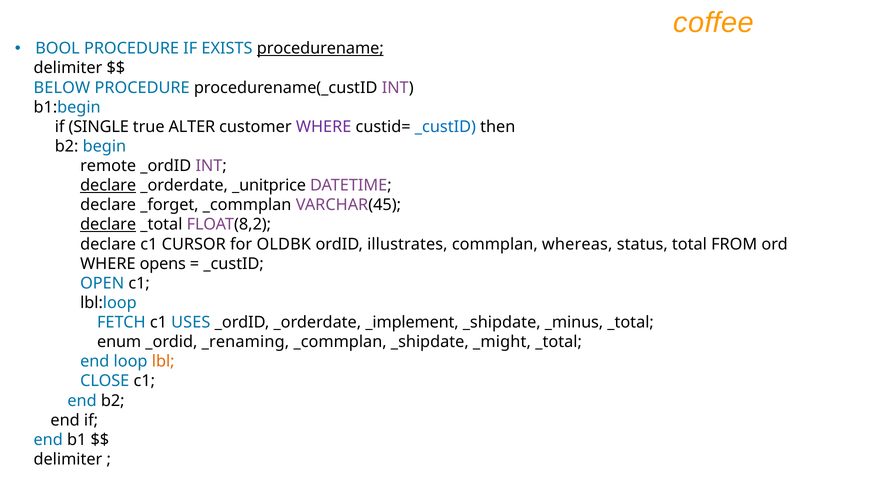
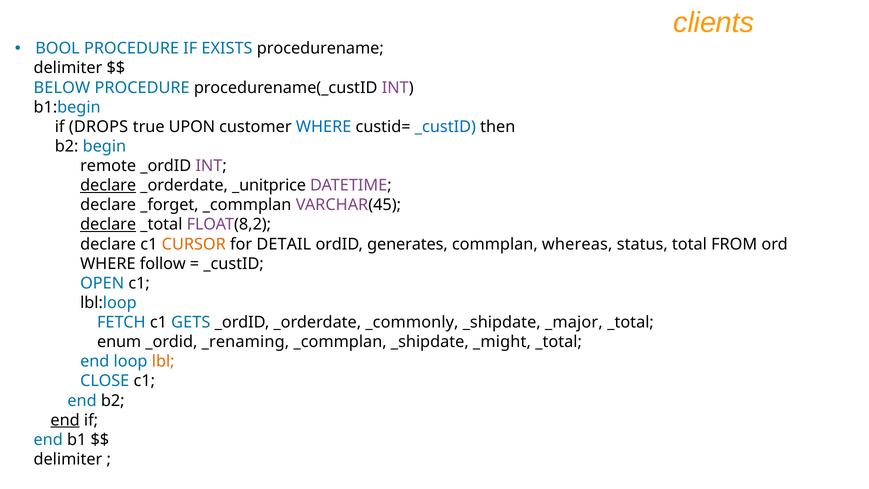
coffee: coffee -> clients (714, 23)
procedurename underline: present -> none (320, 49)
SINGLE: SINGLE -> DROPS (99, 127)
ALTER: ALTER -> UPON (192, 127)
WHERE colour: purple -> blue (324, 127)
CURSOR colour: black -> orange (194, 244)
OLDBK: OLDBK -> DETAIL (284, 244)
illustrates: illustrates -> generates (407, 244)
opens: opens -> follow (163, 264)
USES: USES -> GETS (191, 322)
_implement: _implement -> _commonly (412, 322)
_minus: _minus -> _major (574, 322)
end underline: none -> present (65, 420)
